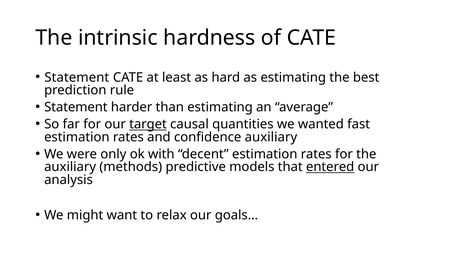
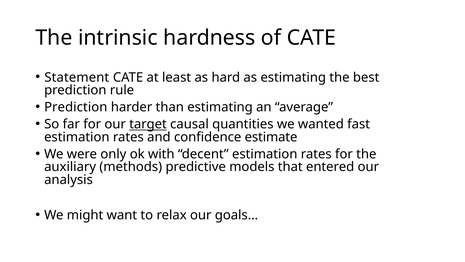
Statement: Statement -> Prediction (76, 107)
confidence auxiliary: auxiliary -> estimate (271, 137)
entered underline: present -> none (330, 167)
